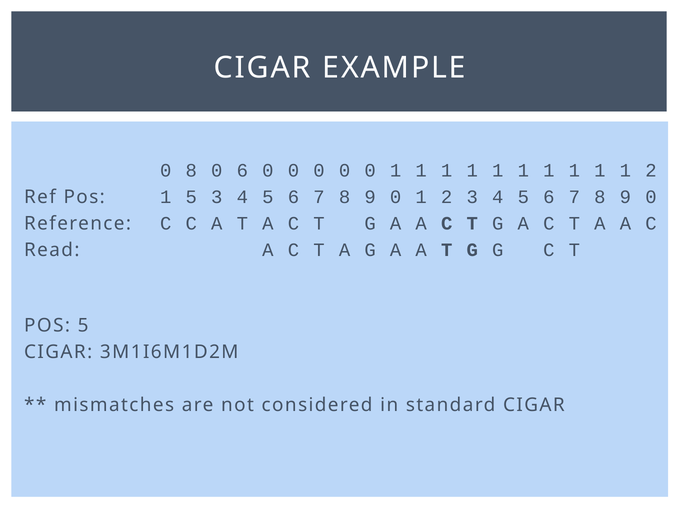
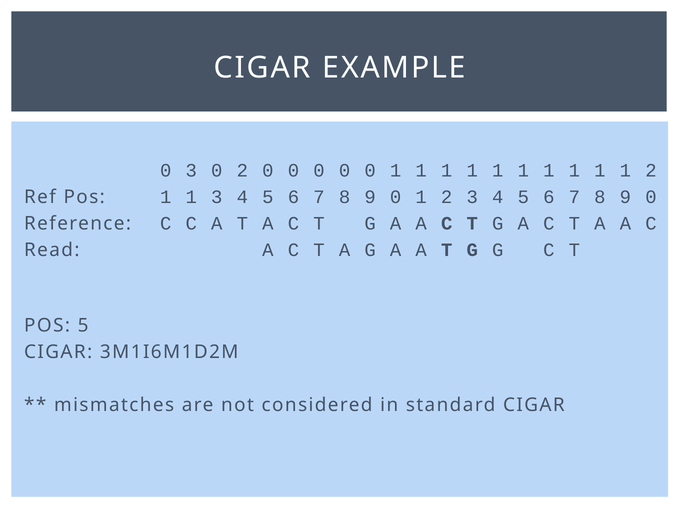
0 8: 8 -> 3 (191, 170)
0 6: 6 -> 2 (242, 170)
Pos 1 5: 5 -> 1 (191, 197)
